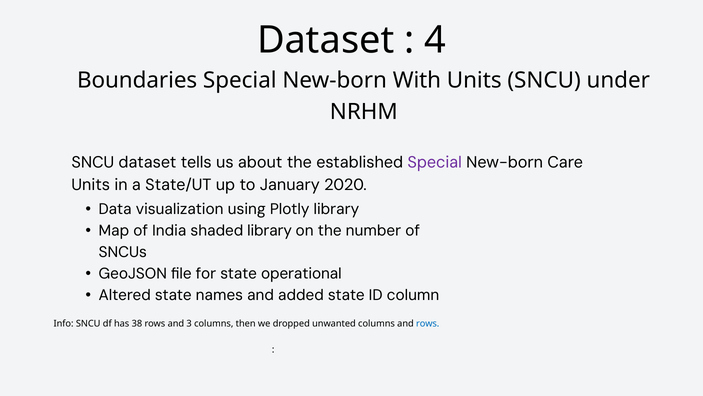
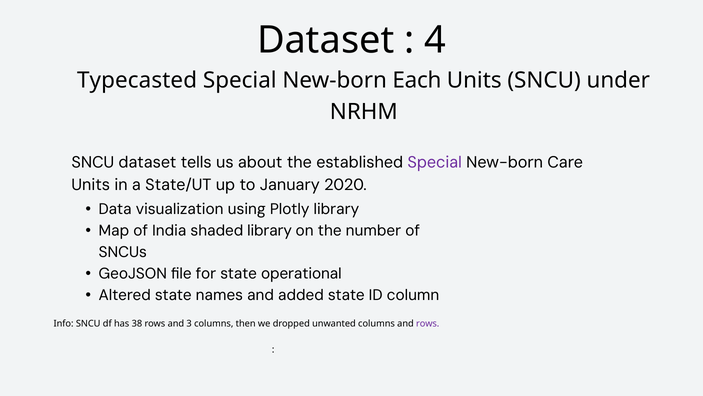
Boundaries: Boundaries -> Typecasted (137, 80)
With: With -> Each (417, 80)
rows colour: blue -> purple (428, 323)
